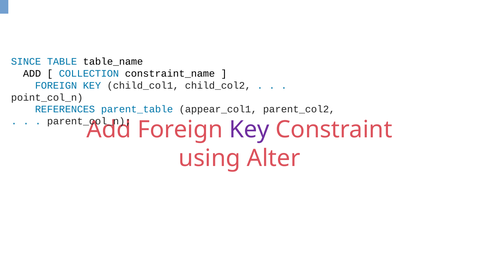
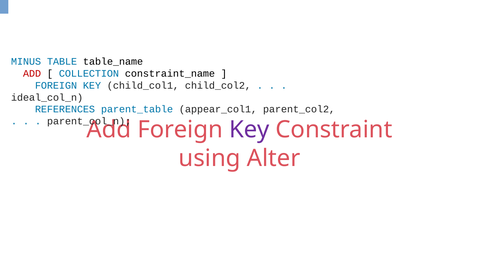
SINCE: SINCE -> MINUS (26, 62)
ADD colour: black -> red (32, 74)
point_col_n: point_col_n -> ideal_col_n (47, 98)
